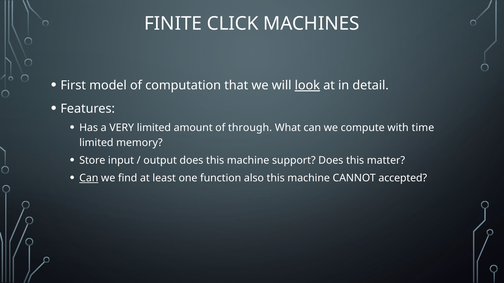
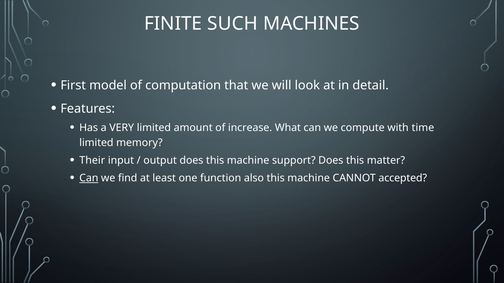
CLICK: CLICK -> SUCH (233, 24)
look underline: present -> none (307, 86)
through: through -> increase (250, 128)
Store: Store -> Their (92, 161)
